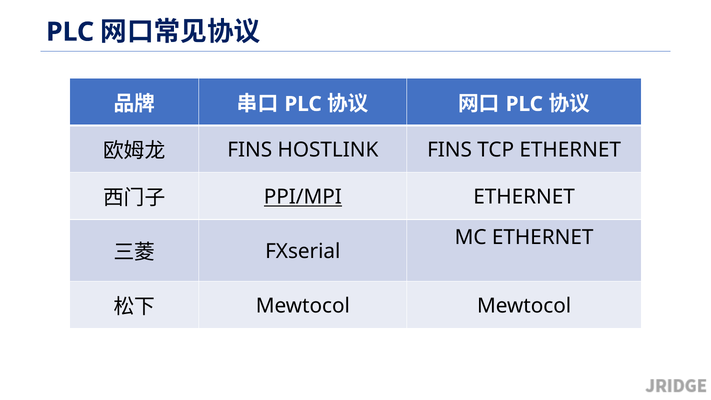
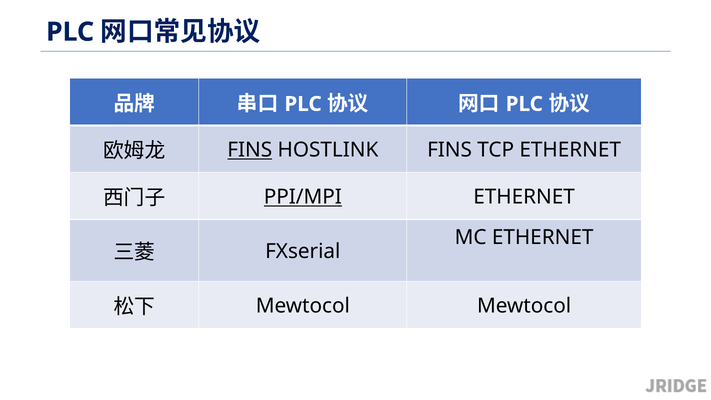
FINS underline: none -> present (250, 150)
